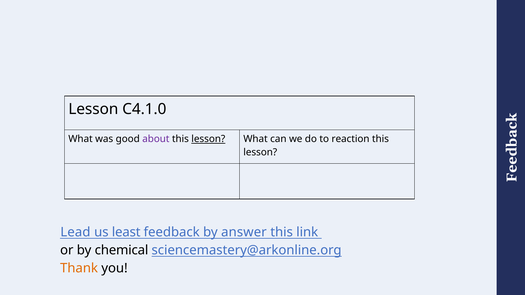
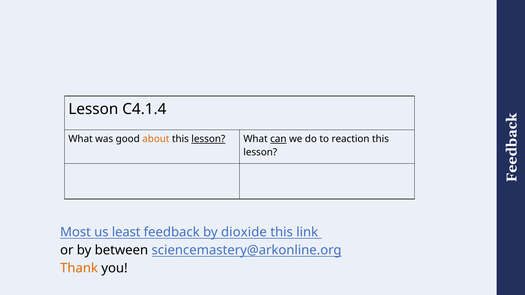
C4.1.0: C4.1.0 -> C4.1.4 (144, 109)
about colour: purple -> orange (156, 139)
can underline: none -> present (278, 139)
Lead: Lead -> Most (75, 233)
answer: answer -> dioxide (244, 233)
chemical: chemical -> between (121, 251)
